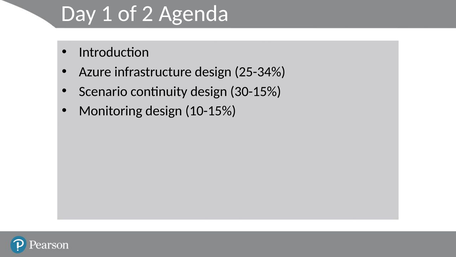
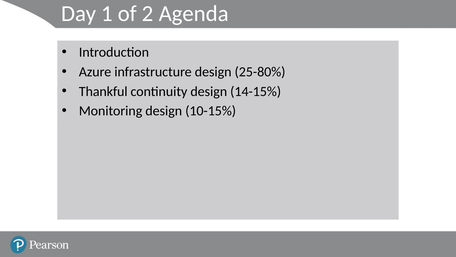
25-34%: 25-34% -> 25-80% (260, 72)
Scenario: Scenario -> Thankful (103, 91)
30-15%: 30-15% -> 14-15% (256, 91)
